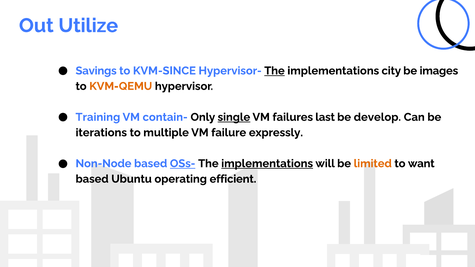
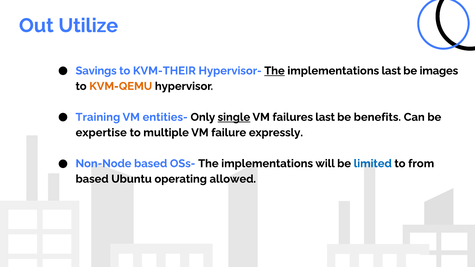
KVM-SINCE: KVM-SINCE -> KVM-THEIR (164, 71)
implementations city: city -> last (391, 71)
contain-: contain- -> entities- (165, 117)
develop: develop -> benefits (377, 117)
iterations: iterations -> expertise (101, 133)
OSs- underline: present -> none (183, 164)
implementations underline: present -> none (267, 164)
limited colour: orange -> blue (373, 164)
want: want -> from (421, 164)
efficient: efficient -> allowed (233, 179)
